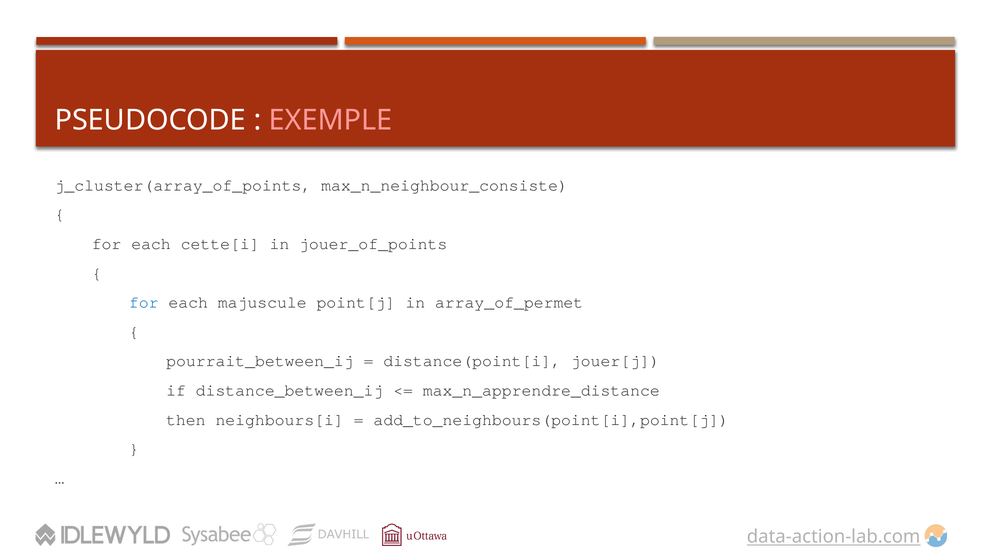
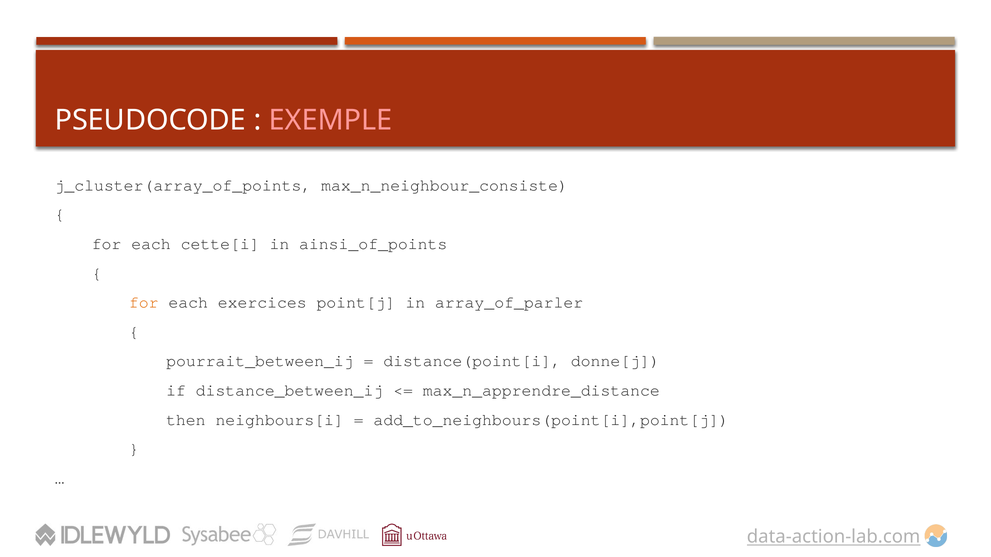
jouer_of_points: jouer_of_points -> ainsi_of_points (373, 244)
for colour: blue -> orange (144, 303)
majuscule: majuscule -> exercices (262, 303)
array_of_permet: array_of_permet -> array_of_parler (509, 303)
jouer[j: jouer[j -> donne[j (615, 361)
